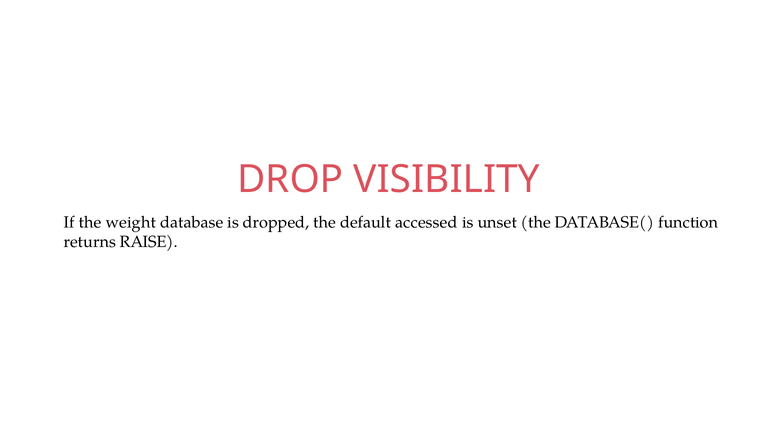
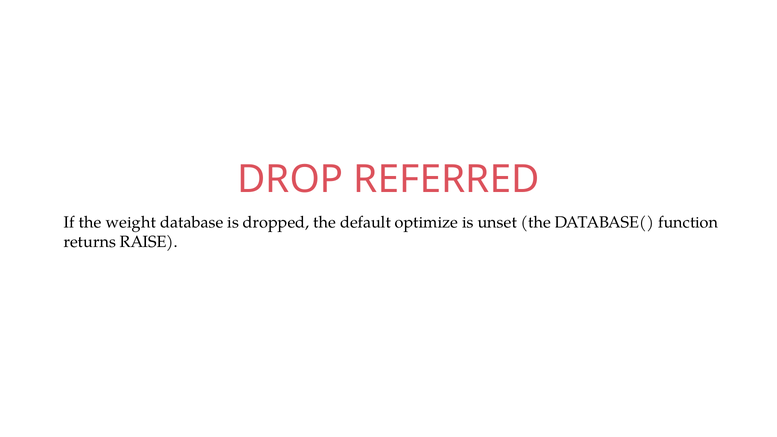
VISIBILITY: VISIBILITY -> REFERRED (447, 179)
accessed: accessed -> optimize (427, 223)
